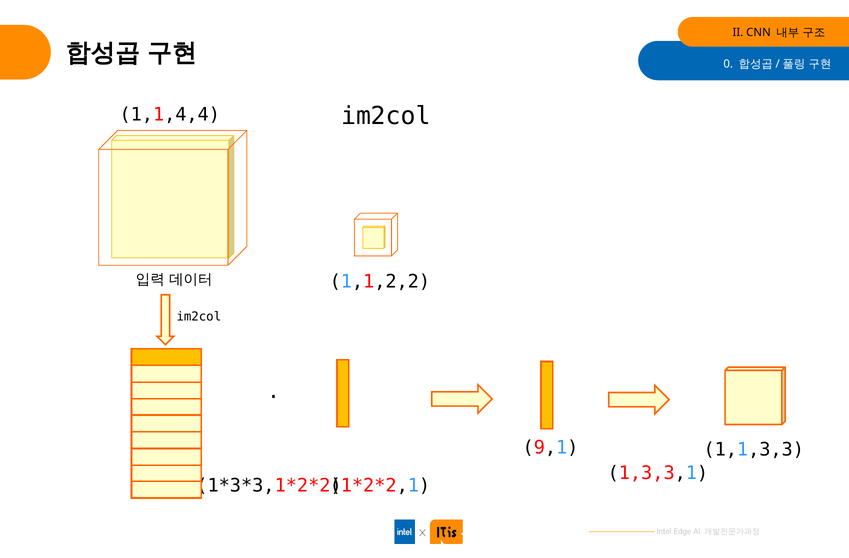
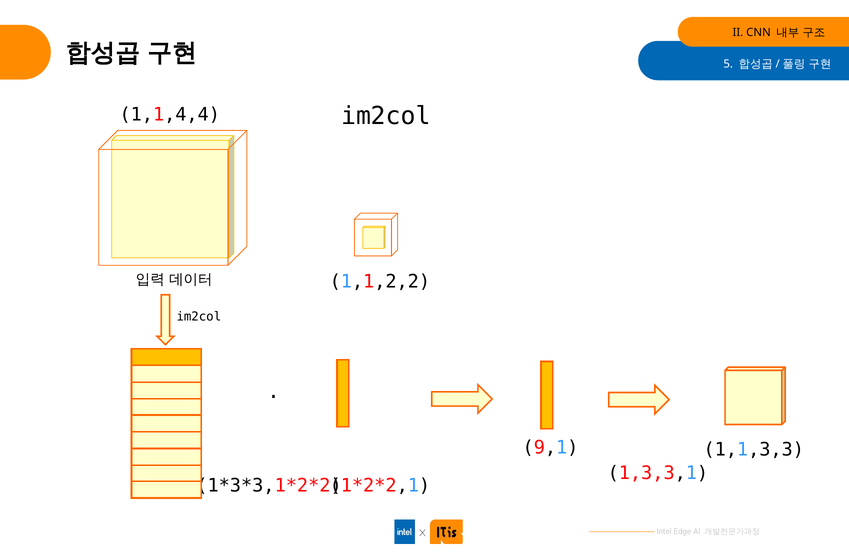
0: 0 -> 5 (728, 64)
